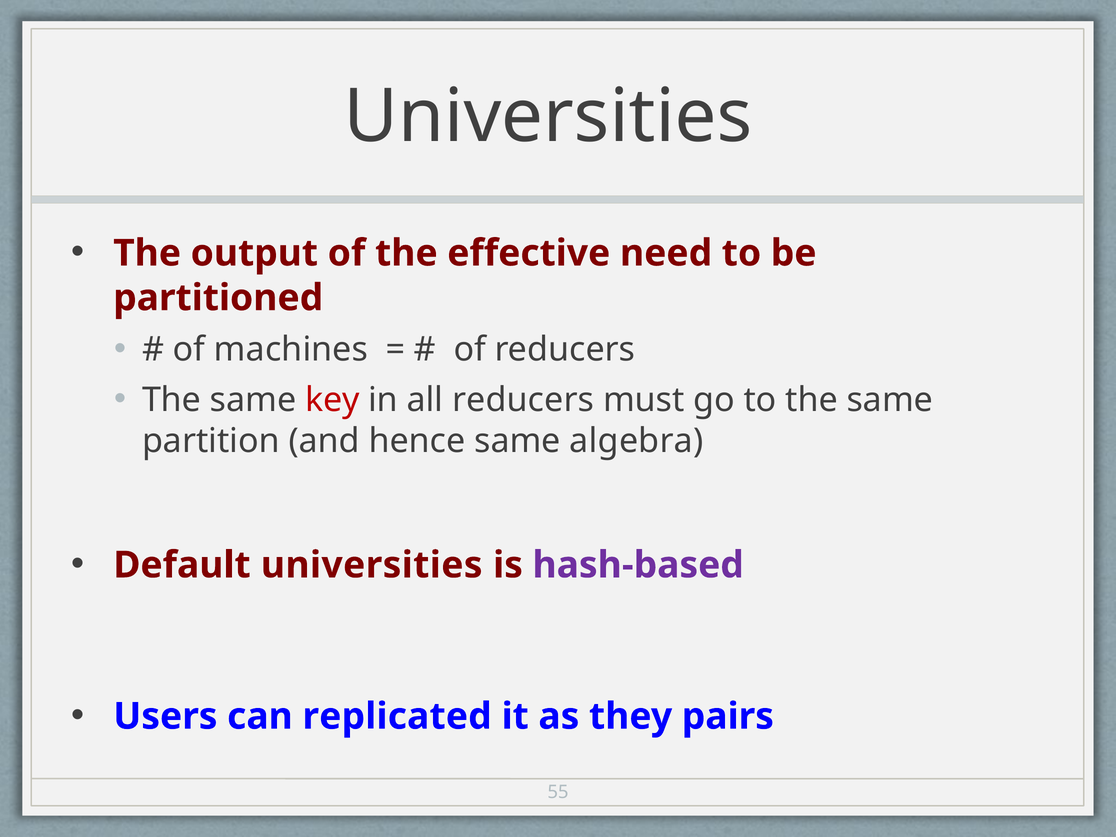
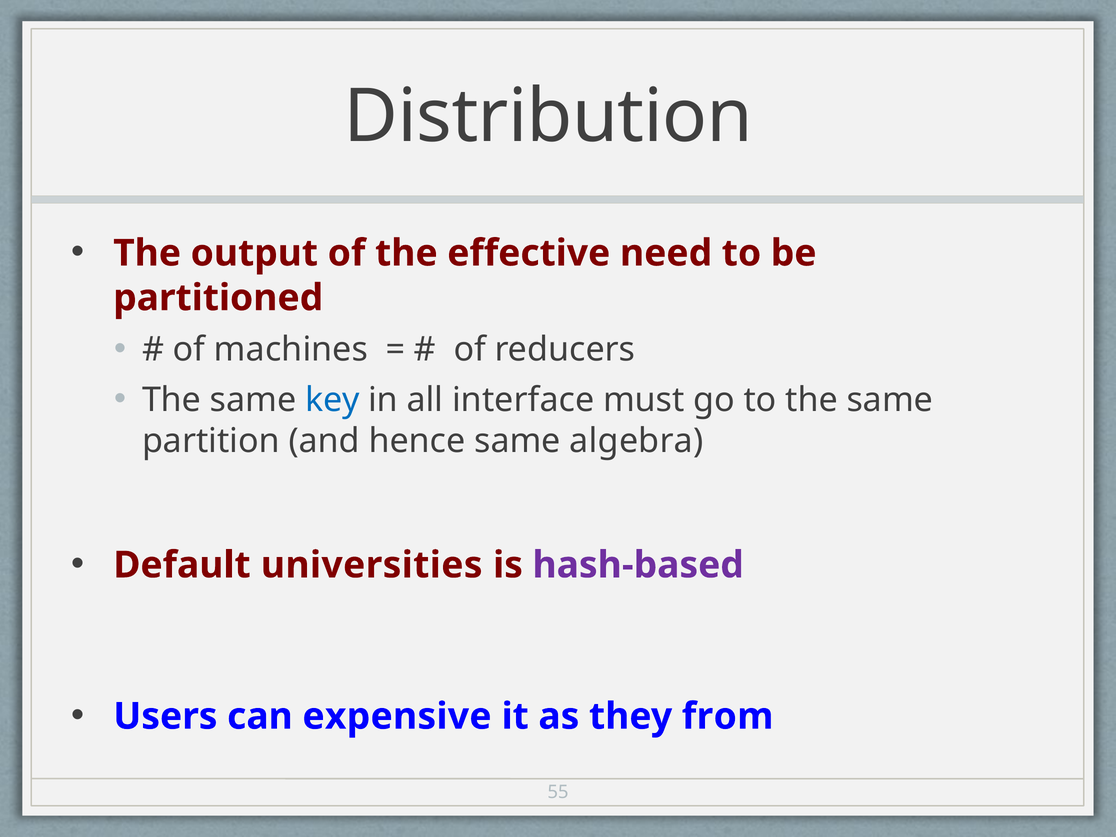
Universities: Universities -> Distribution (548, 117)
key colour: red -> blue (332, 400)
all reducers: reducers -> interface (523, 400)
replicated: replicated -> expensive (397, 716)
pairs: pairs -> from (728, 716)
